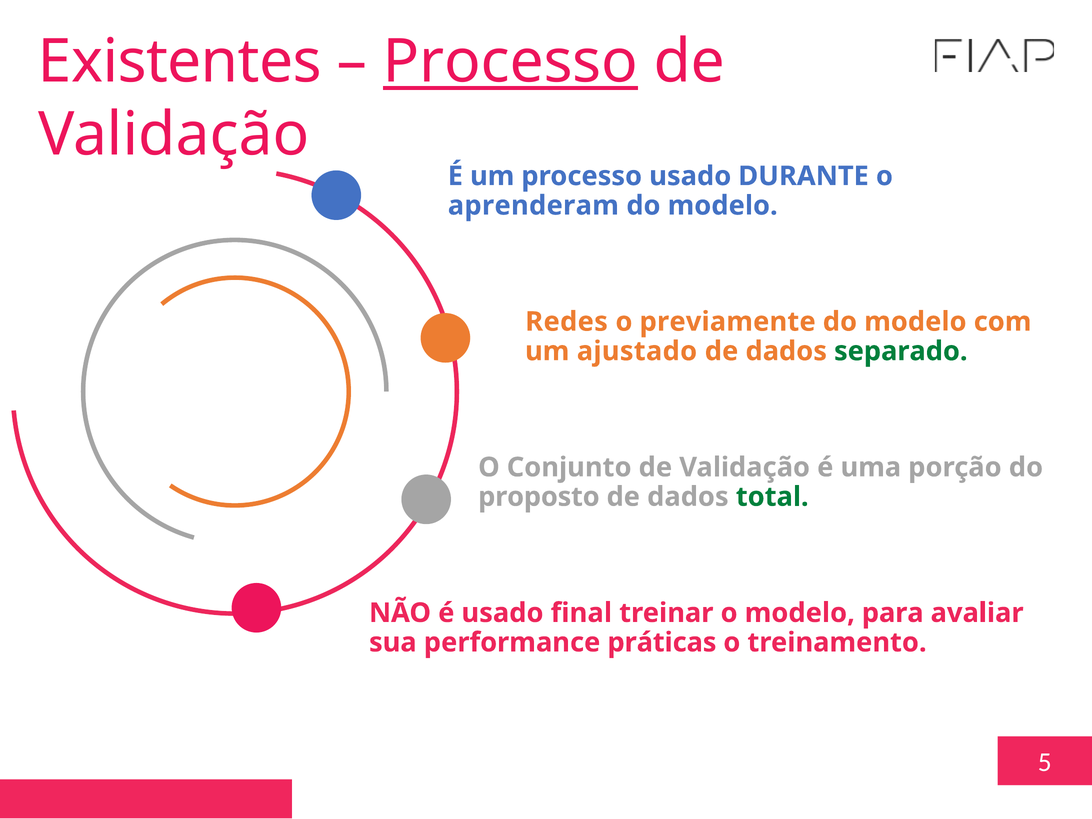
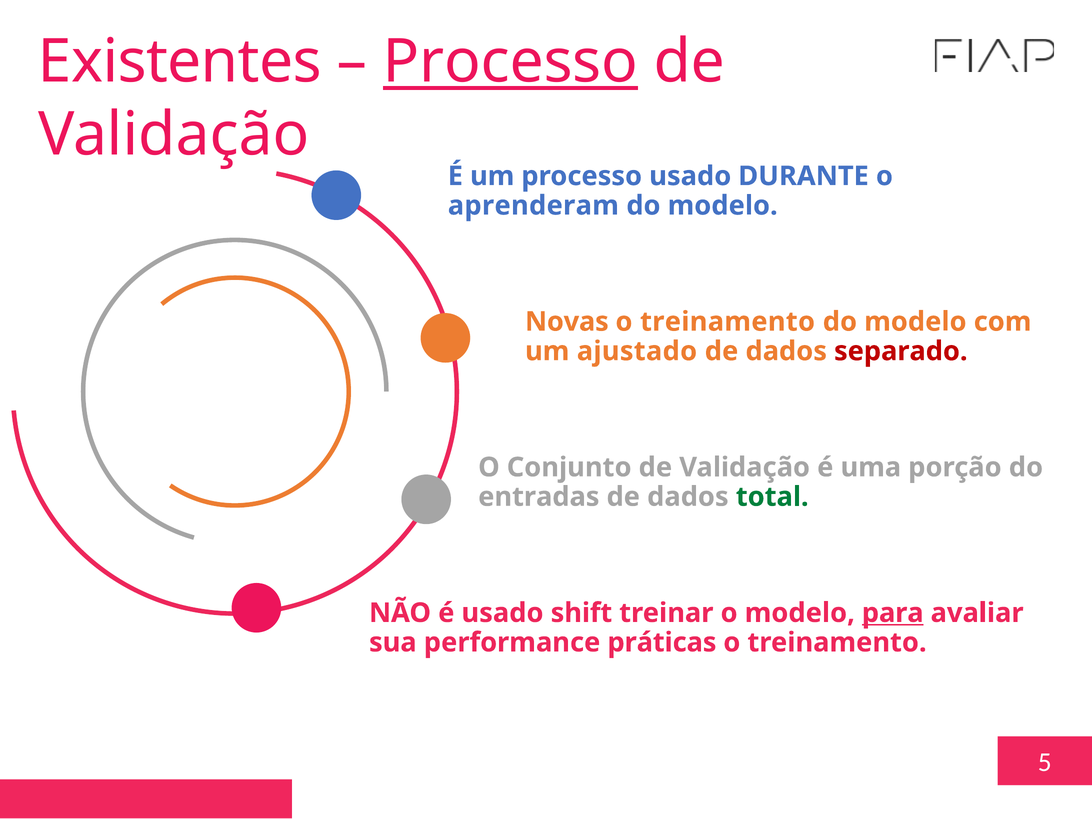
Redes: Redes -> Novas (567, 322)
previamente: previamente -> treinamento (728, 322)
separado colour: green -> red (901, 351)
proposto: proposto -> entradas (539, 497)
final: final -> shift (581, 613)
para underline: none -> present (893, 613)
